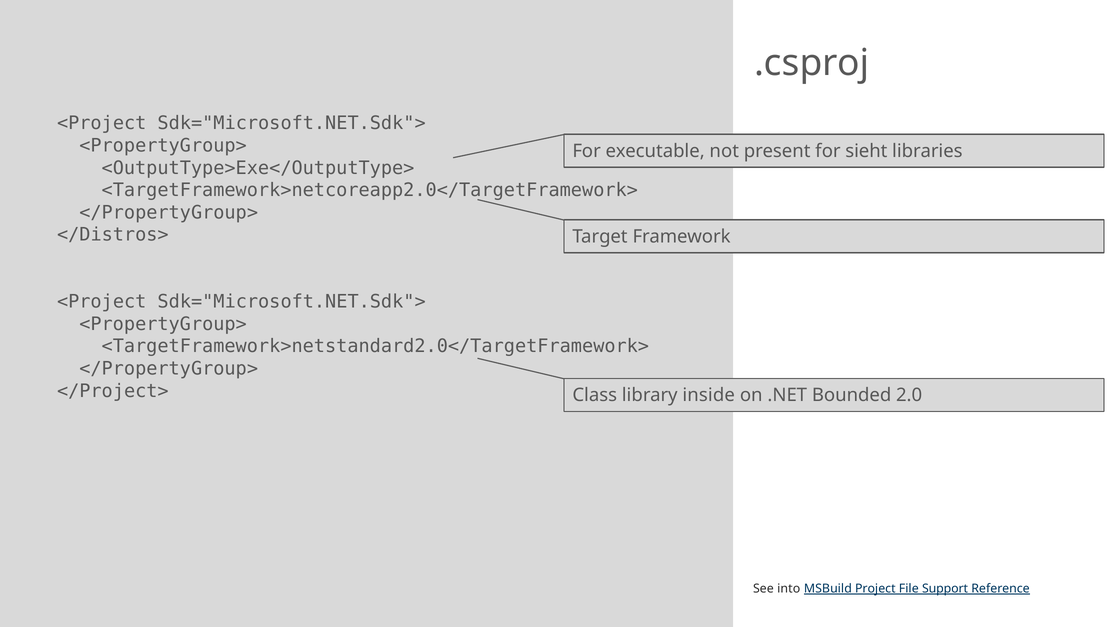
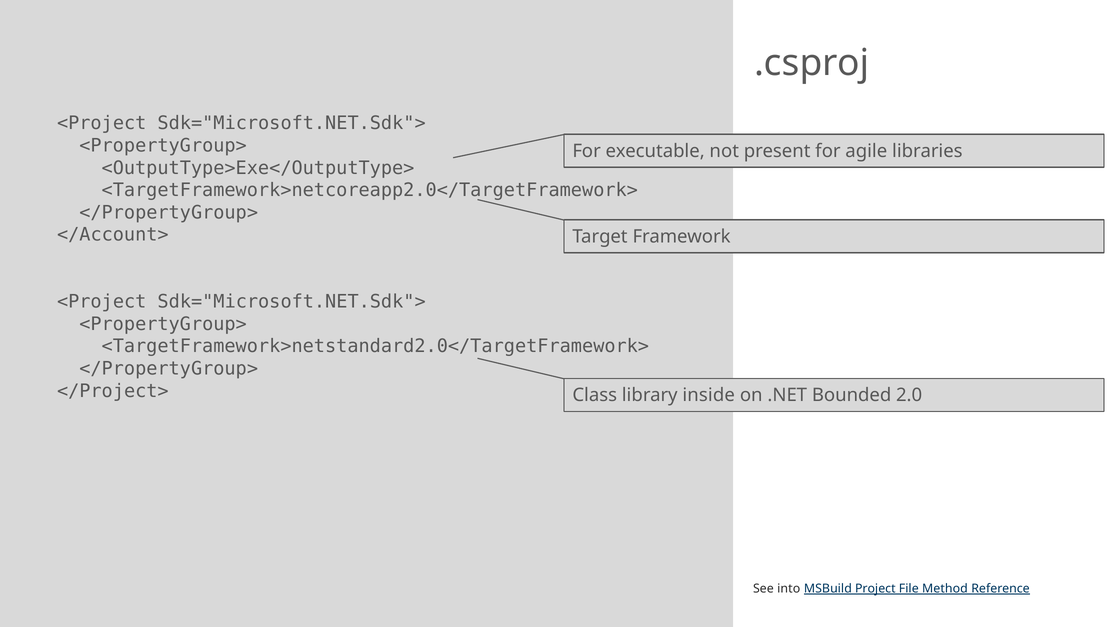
sieht: sieht -> agile (866, 151)
</Distros>: </Distros> -> </Account> (113, 235)
Support: Support -> Method (945, 589)
